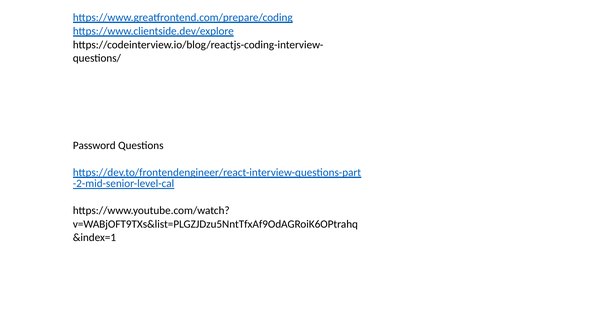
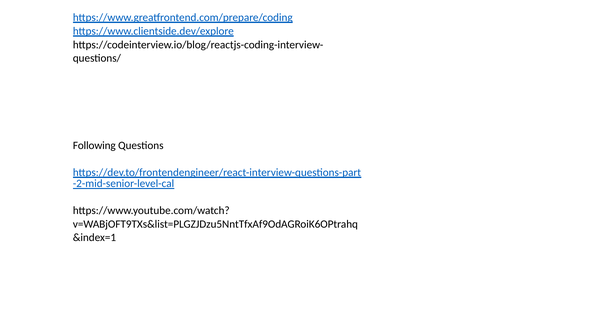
Password: Password -> Following (94, 145)
